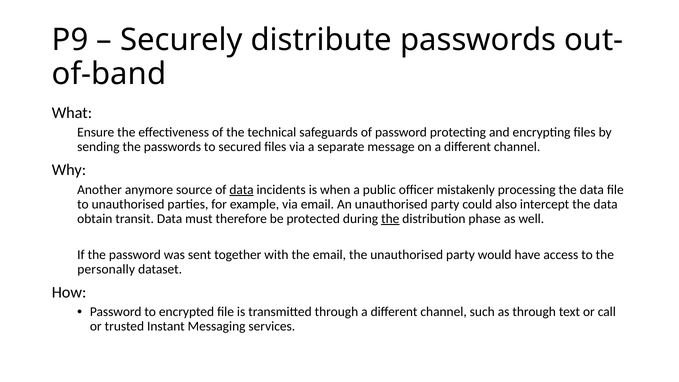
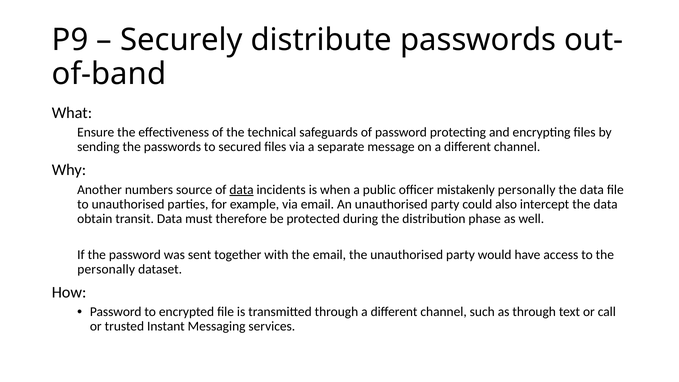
anymore: anymore -> numbers (149, 190)
mistakenly processing: processing -> personally (527, 190)
the underline: present -> none (390, 219)
